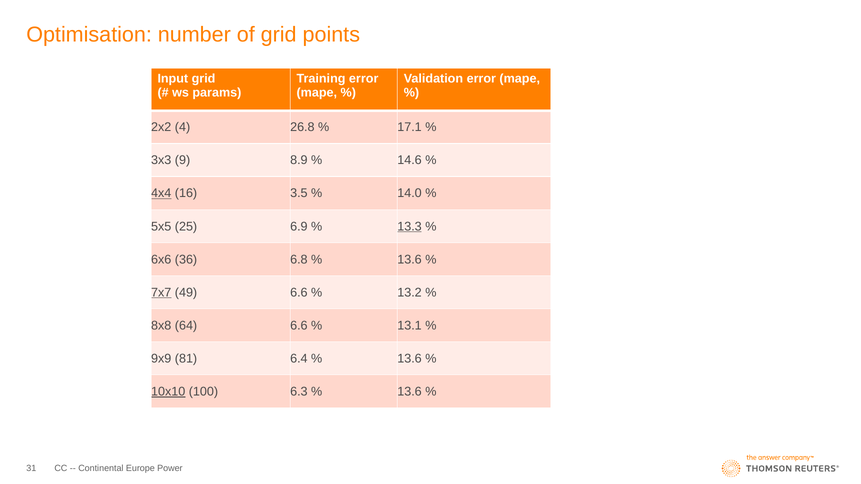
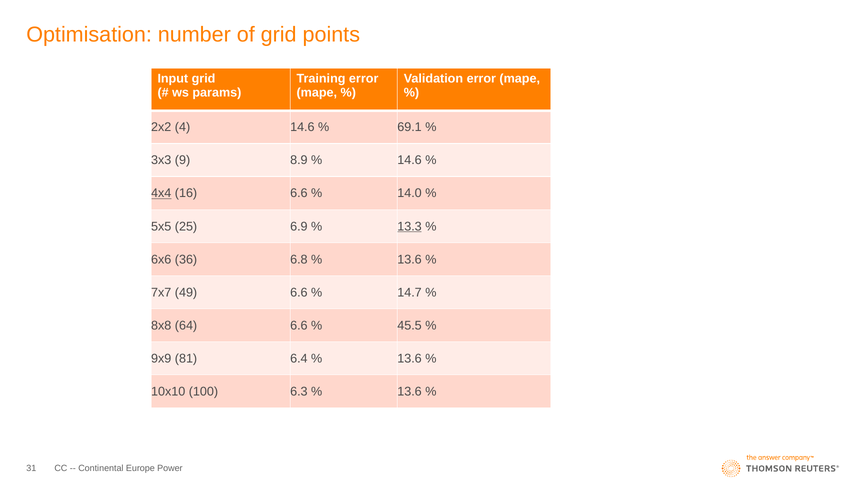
4 26.8: 26.8 -> 14.6 (302, 127)
17.1: 17.1 -> 69.1 (410, 127)
16 3.5: 3.5 -> 6.6 (299, 194)
7x7 underline: present -> none (161, 293)
13.2: 13.2 -> 14.7 (410, 293)
13.1: 13.1 -> 45.5 (410, 326)
10x10 underline: present -> none (168, 392)
